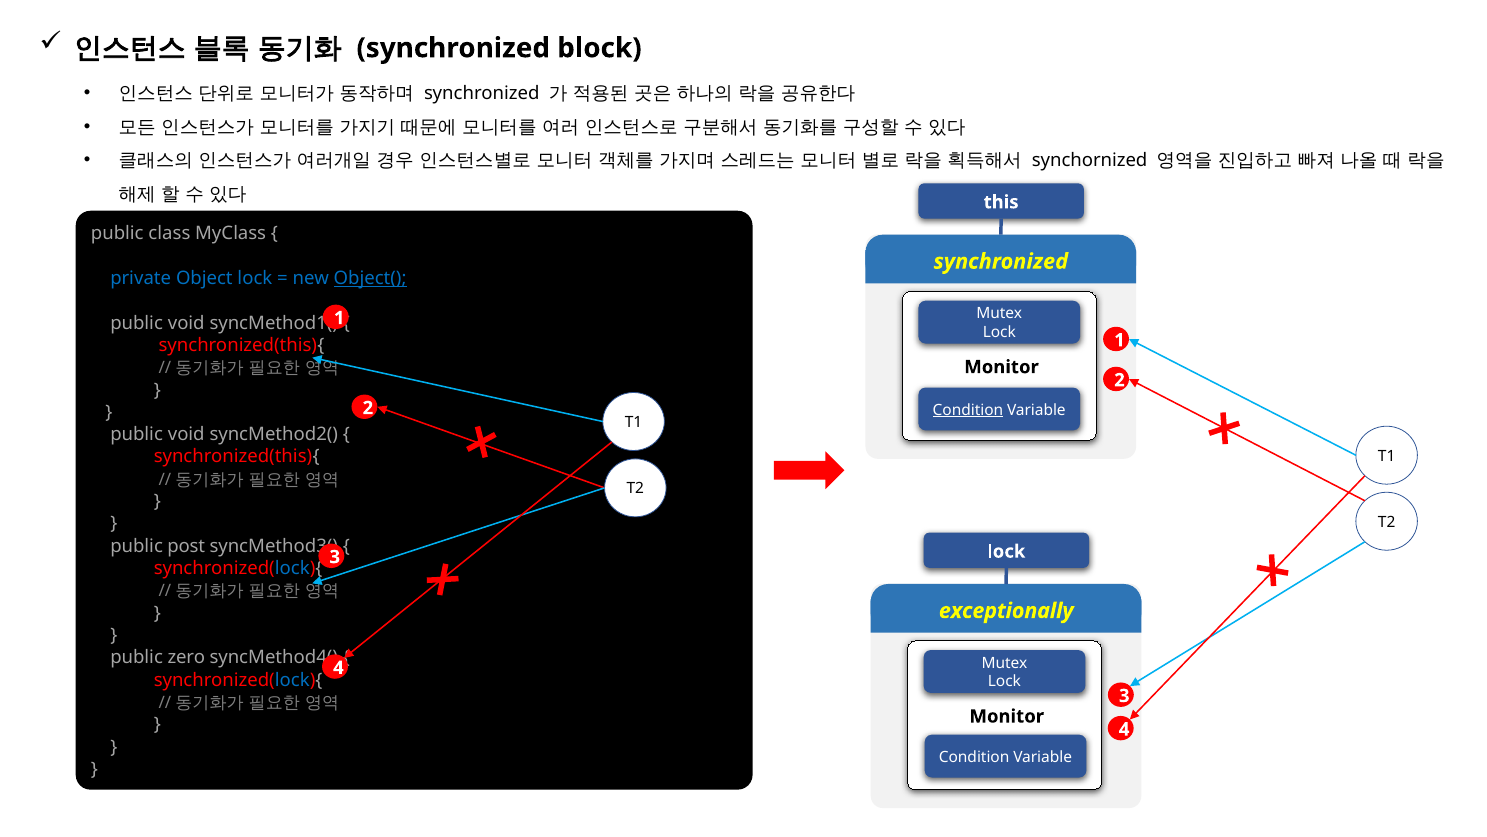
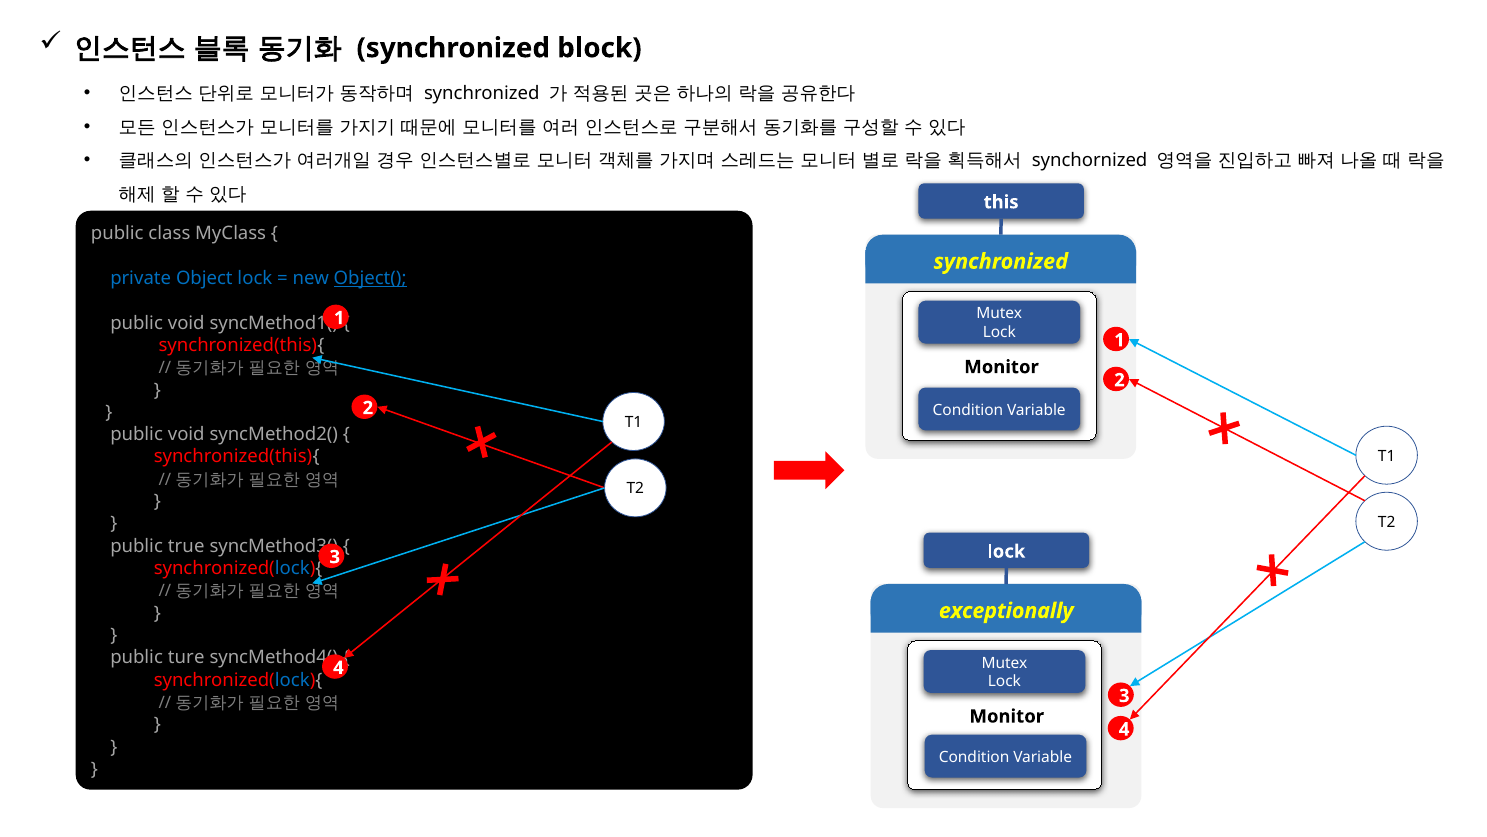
Condition underline: present -> none (968, 410)
post: post -> true (186, 546)
zero: zero -> ture (186, 657)
